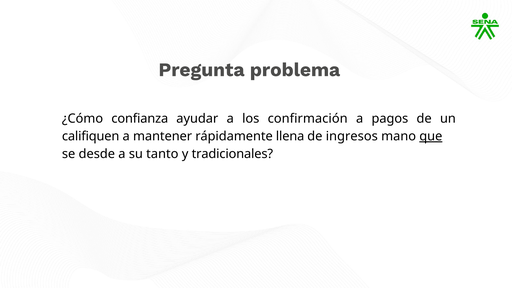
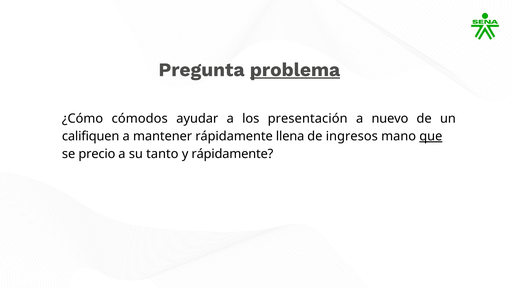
problema underline: none -> present (295, 70)
confianza: confianza -> cómodos (140, 119)
confirmación: confirmación -> presentación (308, 119)
pagos: pagos -> nuevo (390, 119)
desde: desde -> precio (97, 154)
y tradicionales: tradicionales -> rápidamente (232, 154)
